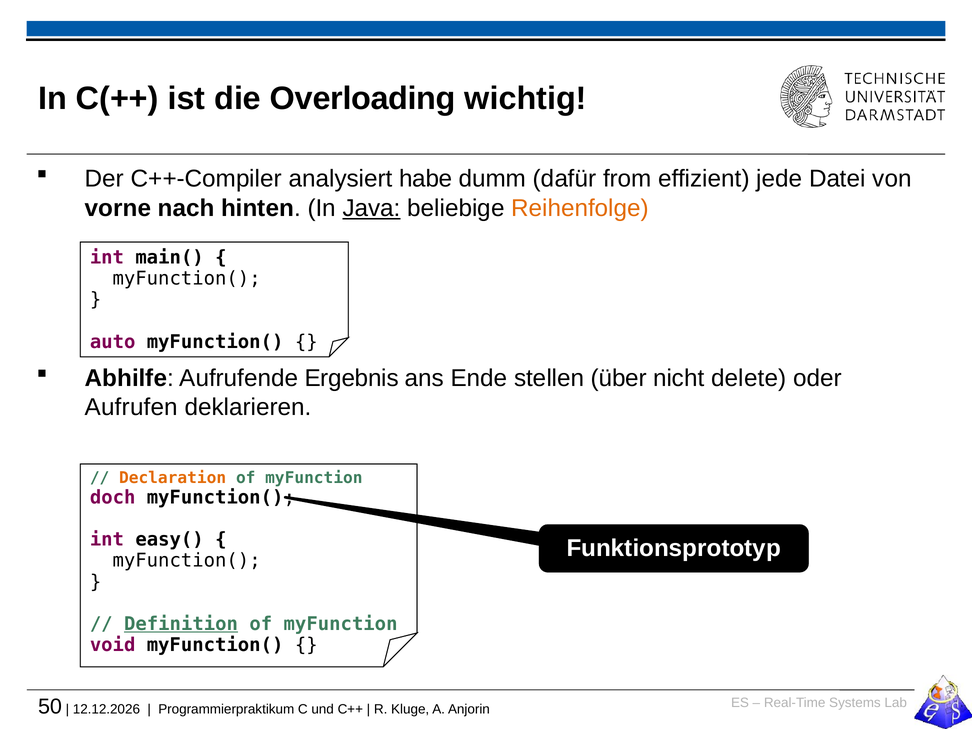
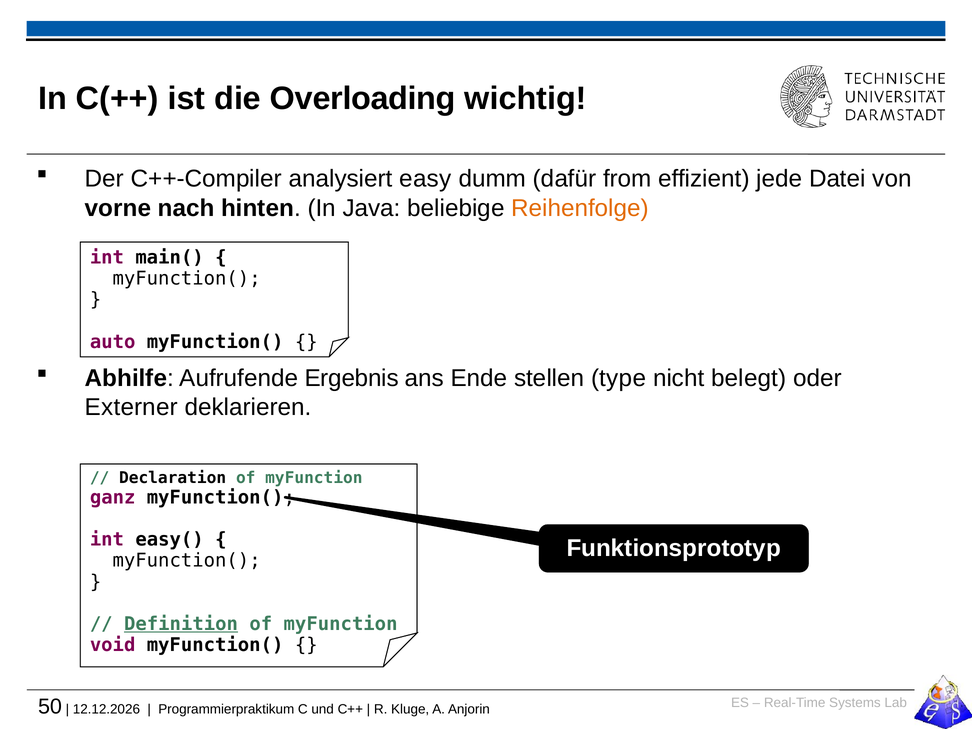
habe: habe -> easy (425, 179)
Java underline: present -> none (372, 208)
über: über -> type (619, 378)
delete: delete -> belegt (749, 378)
Aufrufen: Aufrufen -> Externer (131, 407)
Declaration colour: orange -> black (173, 478)
doch: doch -> ganz (113, 497)
